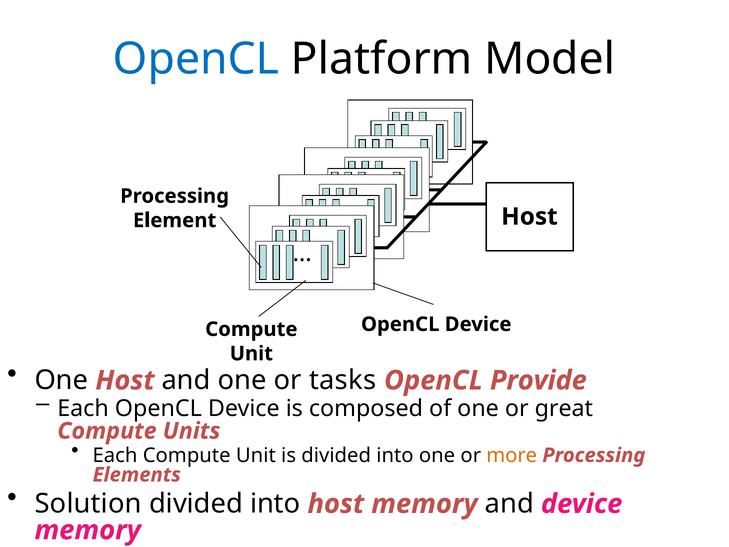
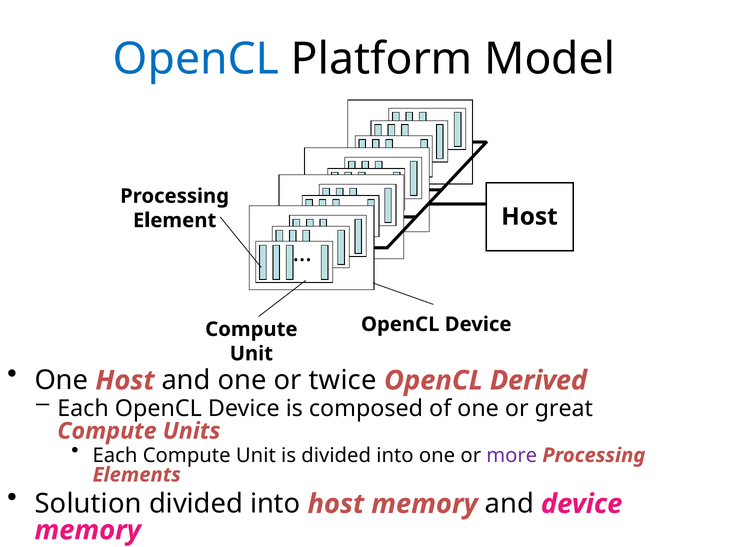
tasks: tasks -> twice (343, 380)
Provide: Provide -> Derived (538, 380)
more colour: orange -> purple (512, 455)
